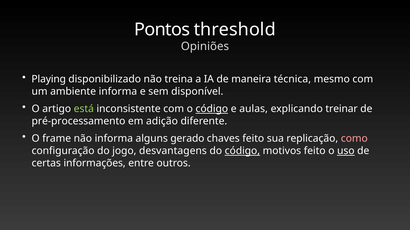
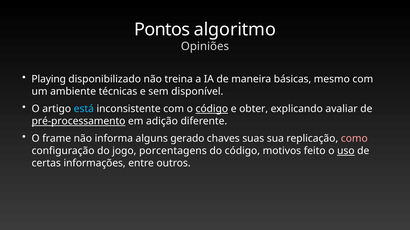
threshold: threshold -> algoritmo (235, 30)
técnica: técnica -> básicas (292, 79)
ambiente informa: informa -> técnicas (118, 92)
está colour: light green -> light blue (84, 109)
aulas: aulas -> obter (254, 109)
treinar: treinar -> avaliar (342, 109)
pré-processamento underline: none -> present (79, 121)
chaves feito: feito -> suas (253, 139)
desvantagens: desvantagens -> porcentagens (173, 151)
código underline: present -> none (242, 151)
